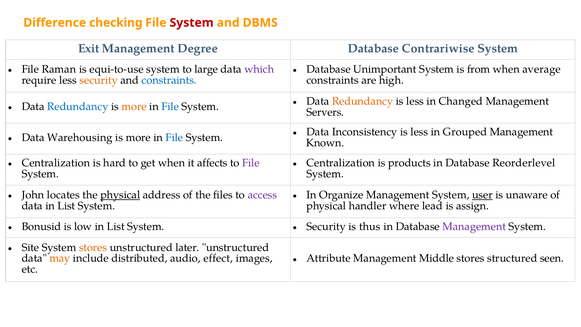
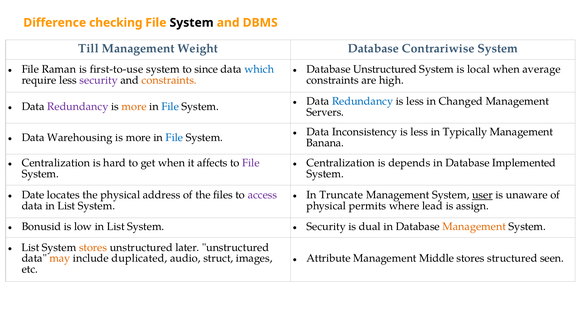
System colour: red -> black (192, 23)
Exit: Exit -> Till (88, 48)
Degree: Degree -> Weight (198, 48)
equi-to-use: equi-to-use -> first-to-use (116, 69)
large: large -> since (206, 69)
which colour: purple -> blue (259, 69)
Database Unimportant: Unimportant -> Unstructured (385, 69)
from: from -> local (479, 69)
security colour: orange -> purple (99, 80)
constraints colour: blue -> orange (169, 80)
Redundancy colour: orange -> blue (363, 101)
Redundancy colour: blue -> purple (78, 107)
Grouped: Grouped -> Typically (465, 132)
Known: Known -> Banana (325, 143)
products: products -> depends (409, 163)
Reorderlevel: Reorderlevel -> Implemented (524, 163)
John: John -> Date (33, 195)
physical underline: present -> none (120, 195)
Organize: Organize -> Truncate (341, 195)
handler: handler -> permits (368, 206)
thus: thus -> dual (370, 226)
Management colour: purple -> orange (474, 226)
Site: Site -> List (30, 247)
distributed: distributed -> duplicated (139, 258)
effect: effect -> struct (218, 258)
